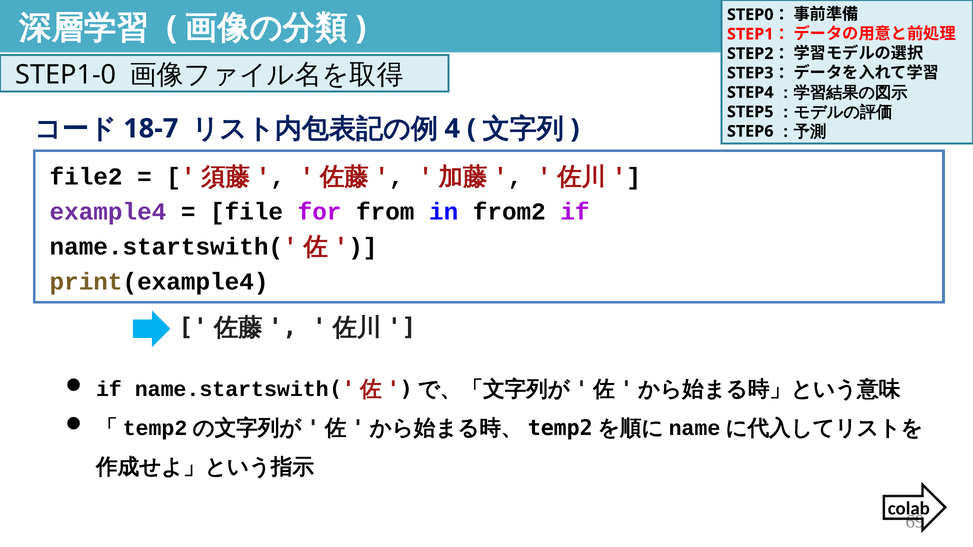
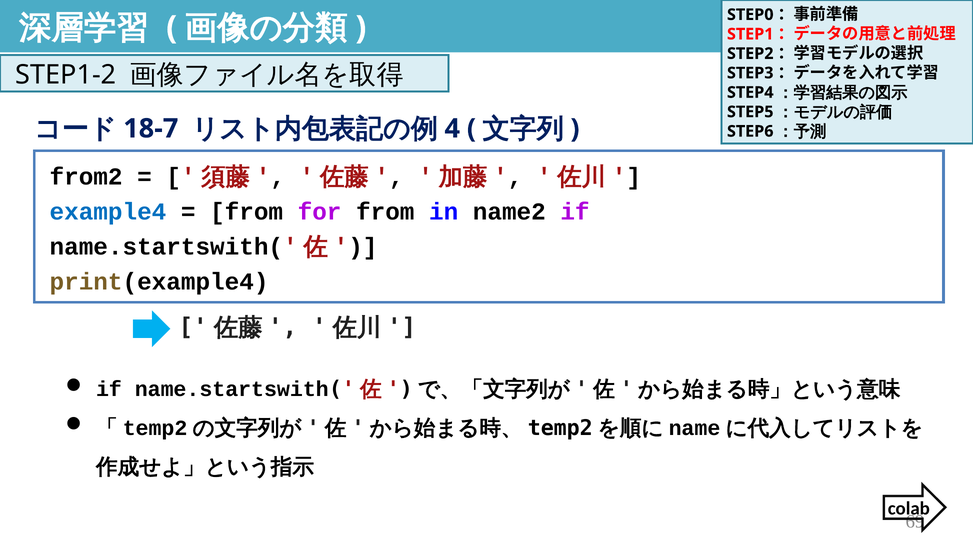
STEP1-0: STEP1-0 -> STEP1-2 (66, 75)
file2: file2 -> from2 (86, 177)
example4 colour: purple -> blue (108, 212)
file: file -> from (247, 212)
from2: from2 -> name2 (509, 212)
